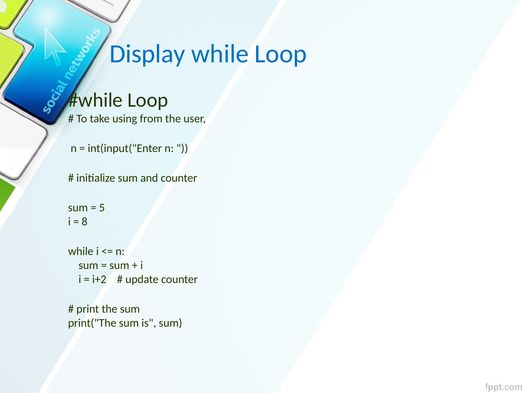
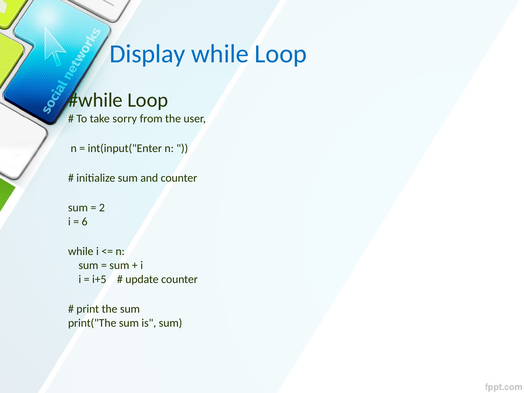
using: using -> sorry (125, 119)
5: 5 -> 2 (102, 208)
8: 8 -> 6 (85, 222)
i+2: i+2 -> i+5 (99, 279)
